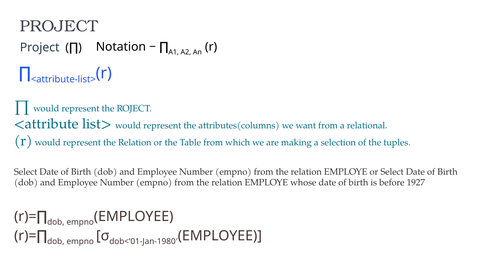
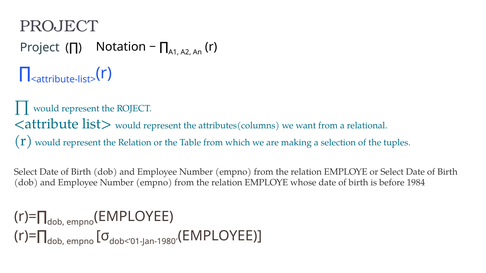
1927: 1927 -> 1984 (416, 183)
